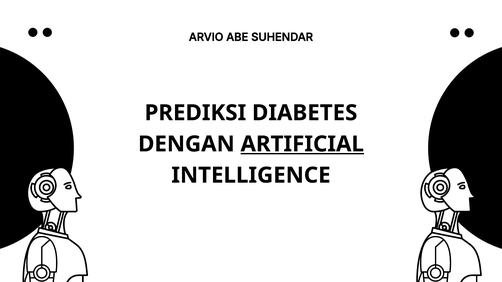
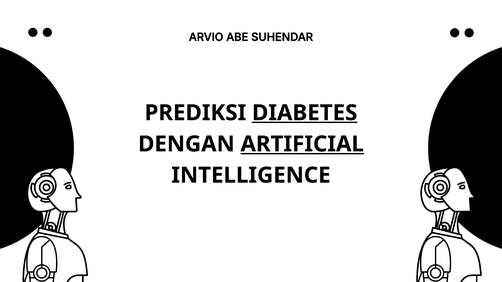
DIABETES underline: none -> present (305, 113)
